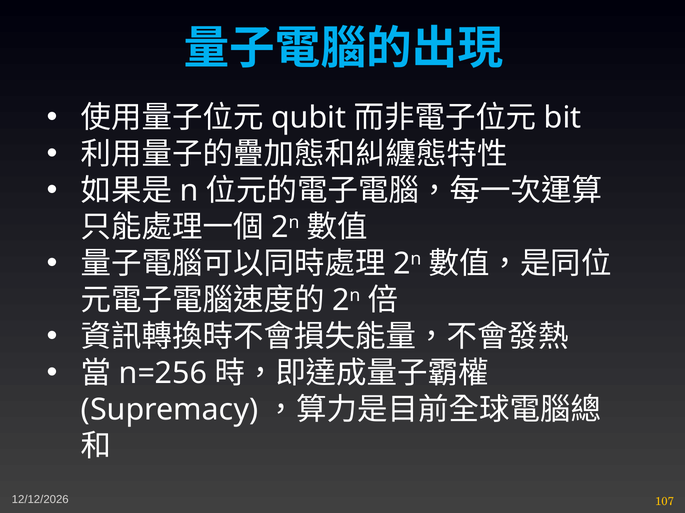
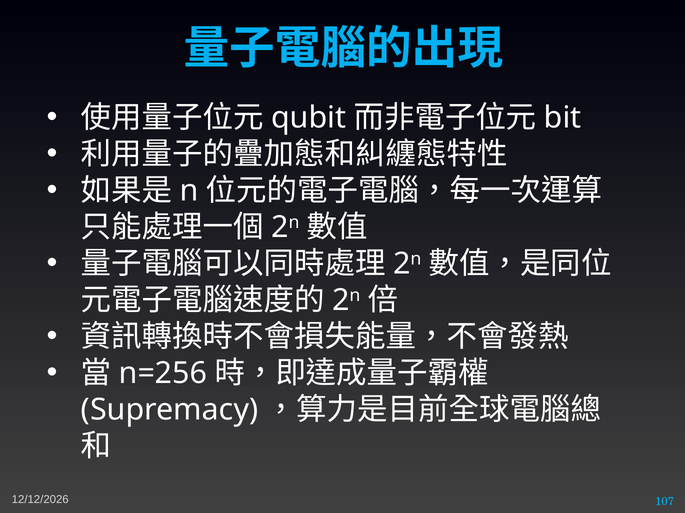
107 colour: yellow -> light blue (665, 502)
